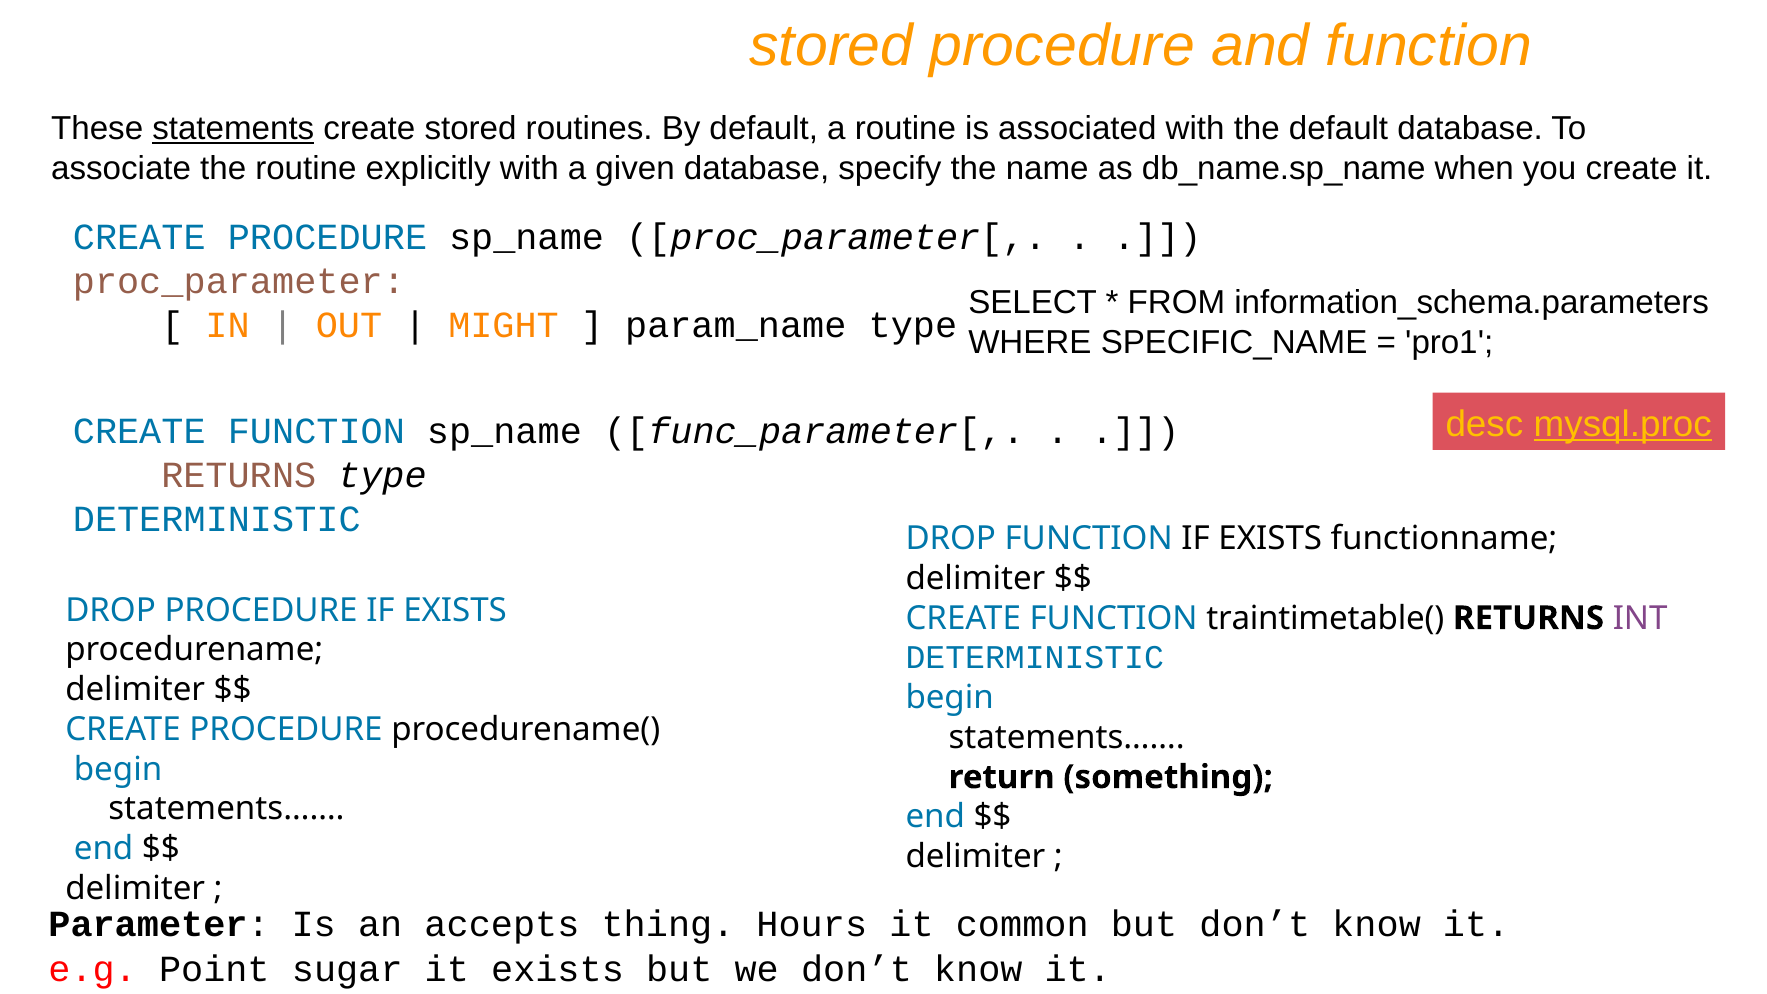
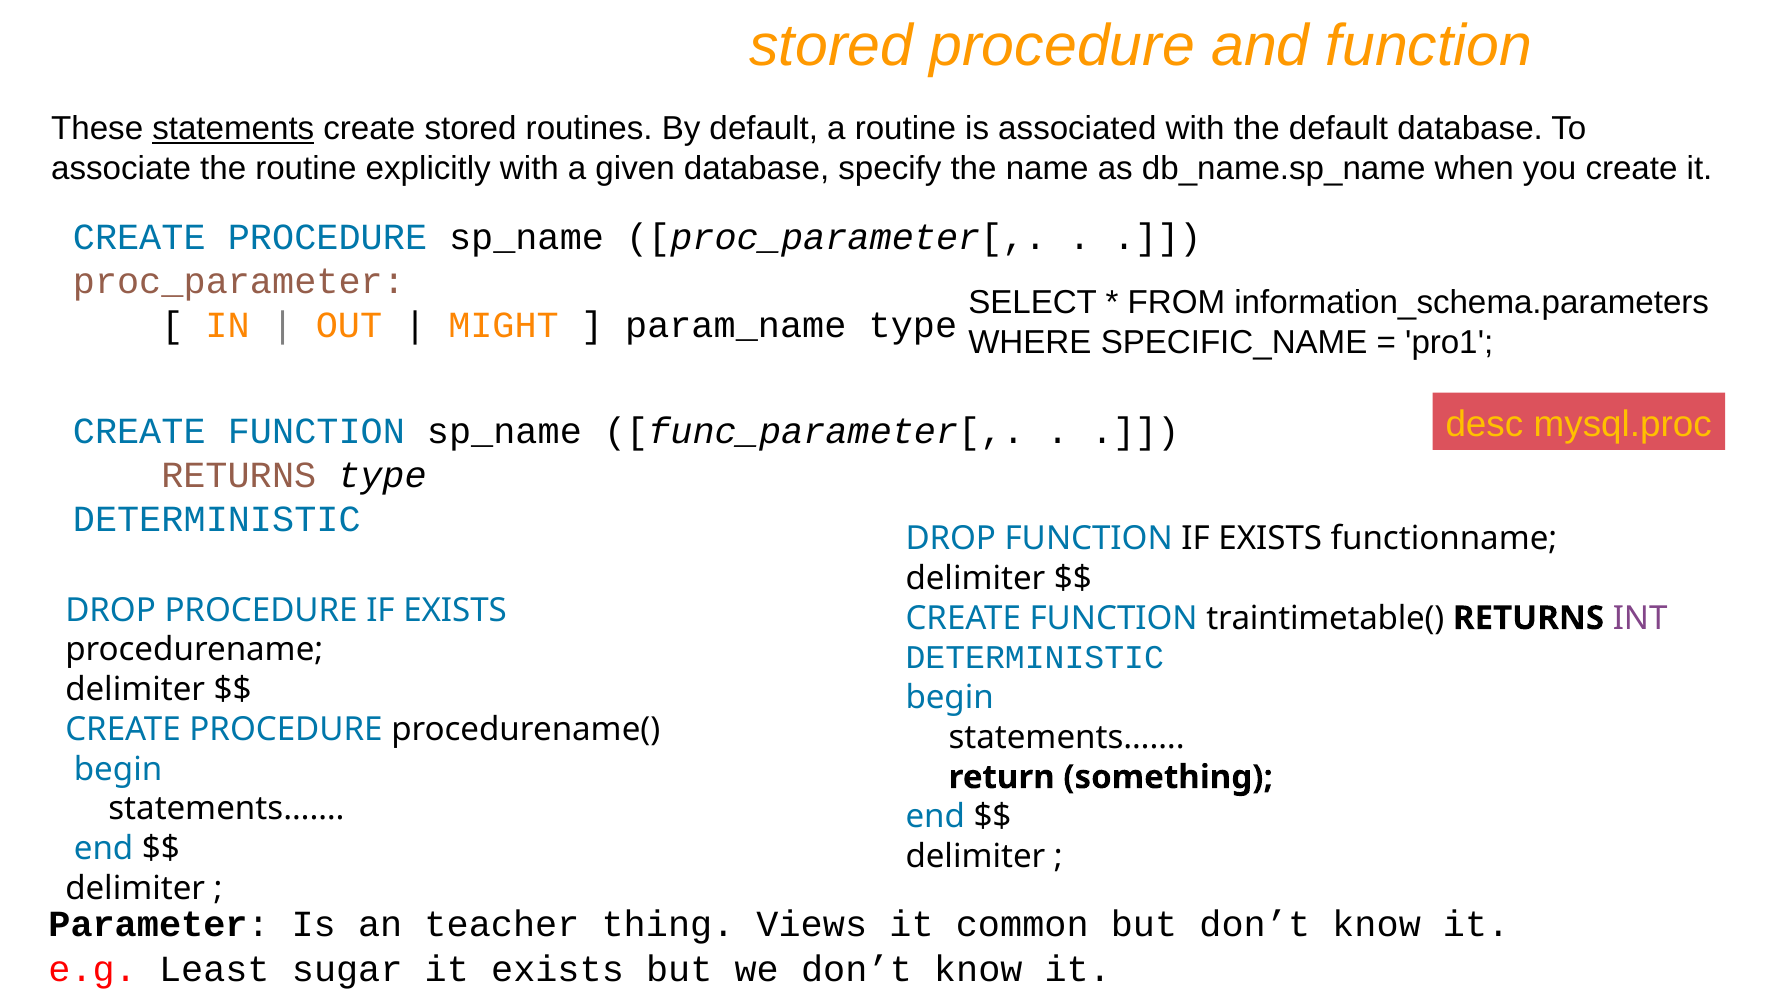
mysql.proc underline: present -> none (1623, 424)
accepts: accepts -> teacher (502, 925)
Hours: Hours -> Views (812, 925)
Point: Point -> Least (214, 969)
